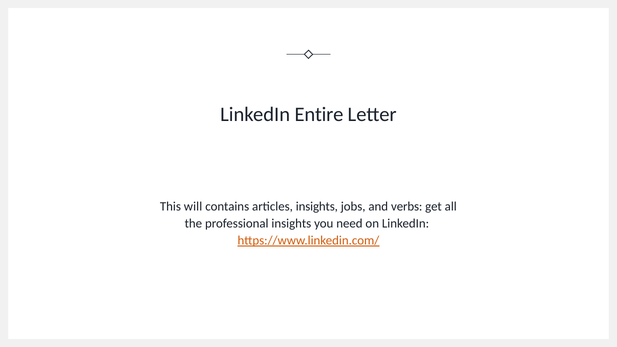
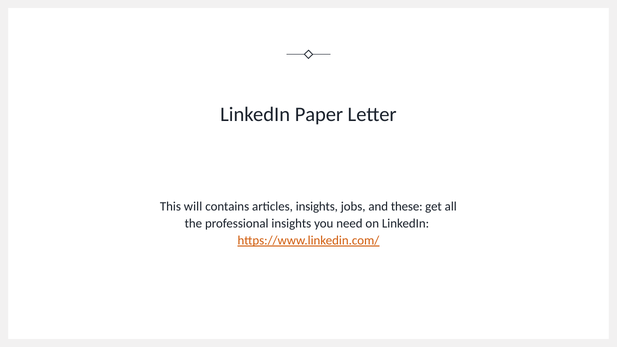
Entire: Entire -> Paper (319, 114)
verbs: verbs -> these (407, 207)
